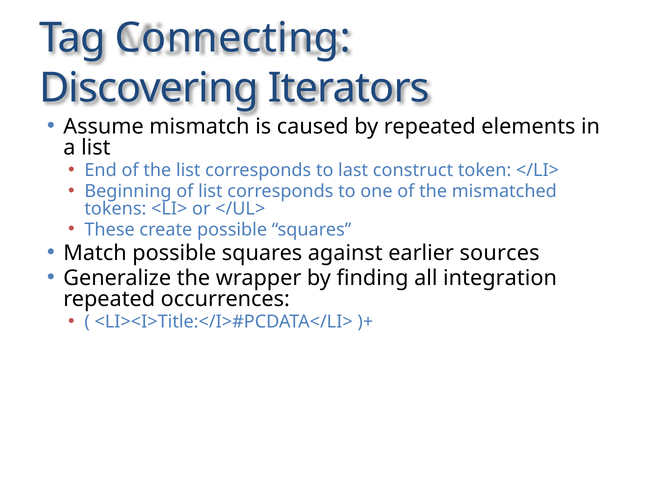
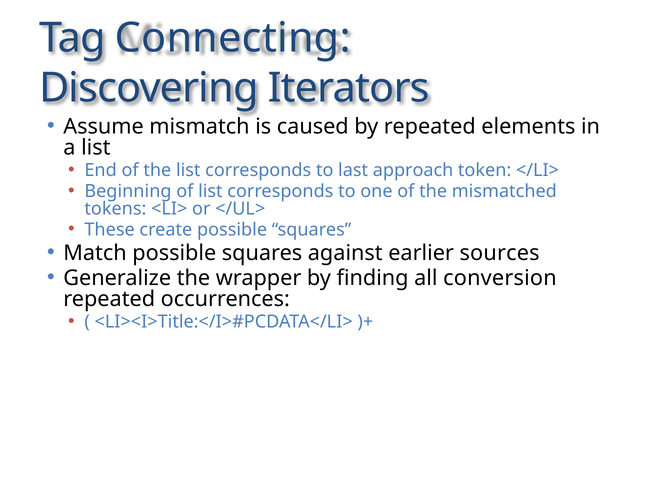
construct: construct -> approach (413, 170)
integration: integration -> conversion (500, 278)
